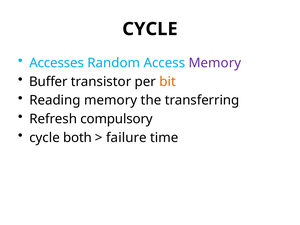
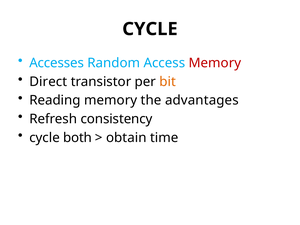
Memory colour: purple -> red (215, 63)
Buffer: Buffer -> Direct (48, 82)
transferring: transferring -> advantages (202, 100)
compulsory: compulsory -> consistency (117, 119)
failure: failure -> obtain (126, 138)
